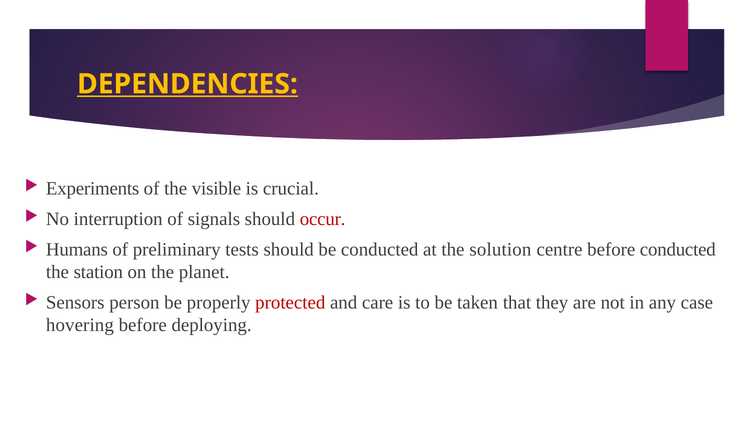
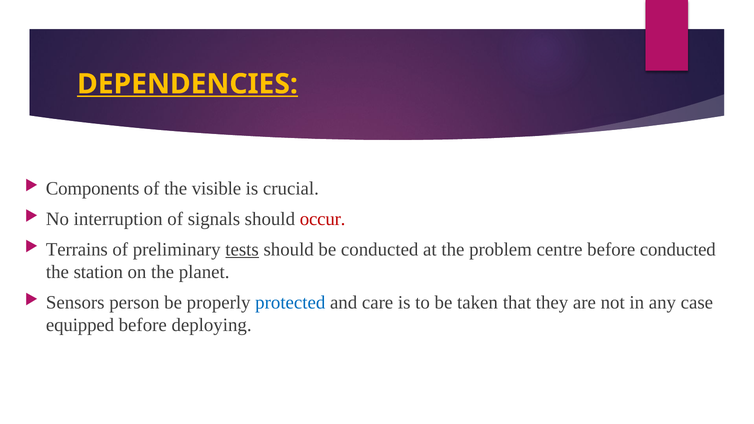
Experiments: Experiments -> Components (93, 189)
Humans: Humans -> Terrains (77, 249)
tests underline: none -> present (242, 249)
solution: solution -> problem (500, 249)
protected colour: red -> blue (290, 303)
hovering: hovering -> equipped (80, 325)
